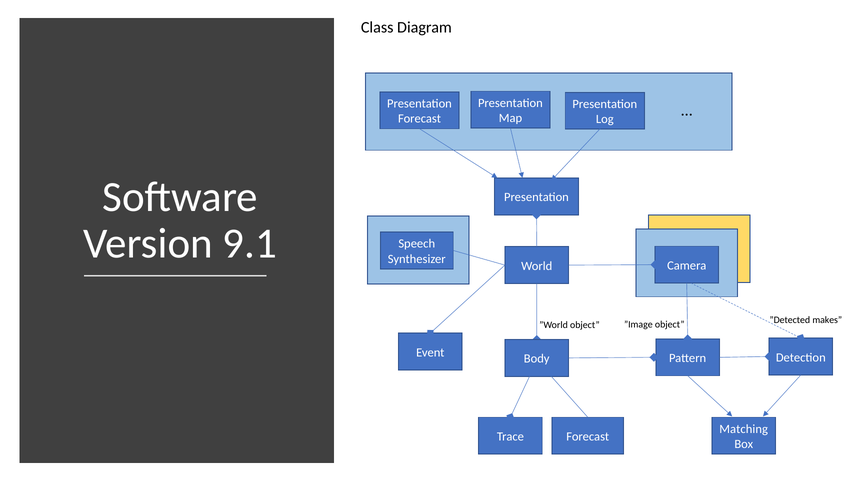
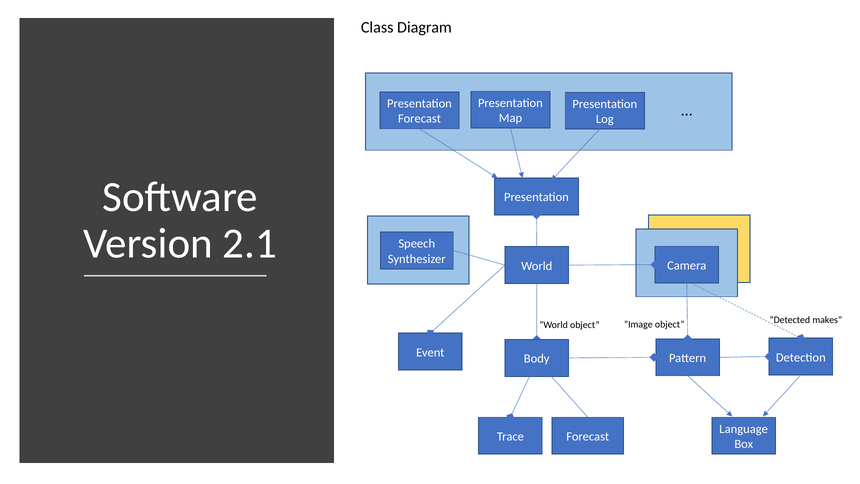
9.1: 9.1 -> 2.1 (250, 244)
Matching: Matching -> Language (744, 429)
